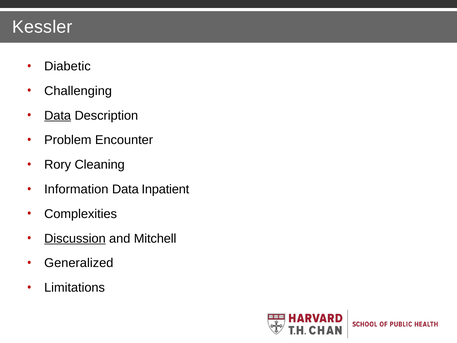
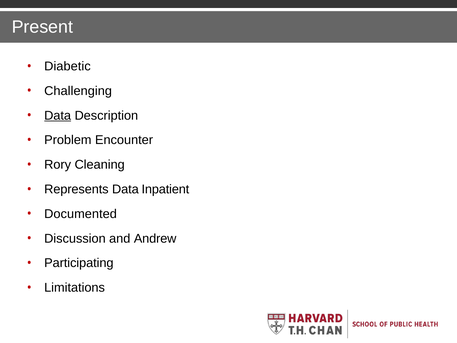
Kessler: Kessler -> Present (42, 27)
Information: Information -> Represents (76, 189)
Complexities: Complexities -> Documented (81, 214)
Discussion underline: present -> none (75, 238)
Mitchell: Mitchell -> Andrew (155, 238)
Generalized: Generalized -> Participating (79, 263)
